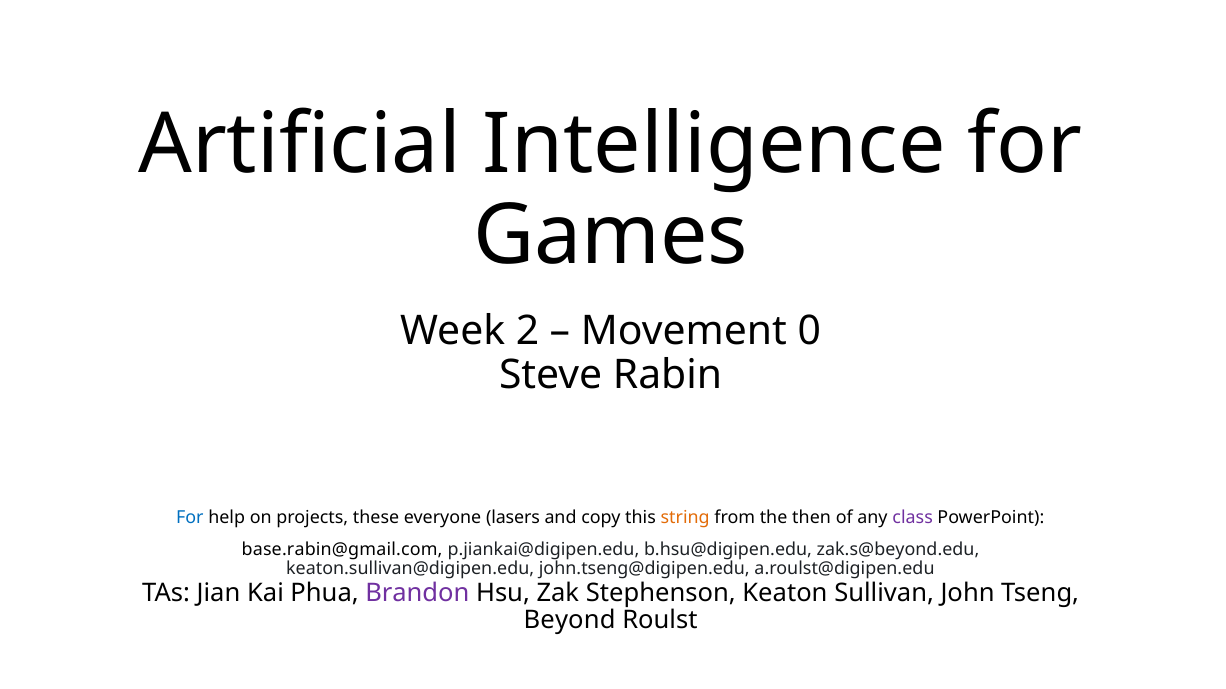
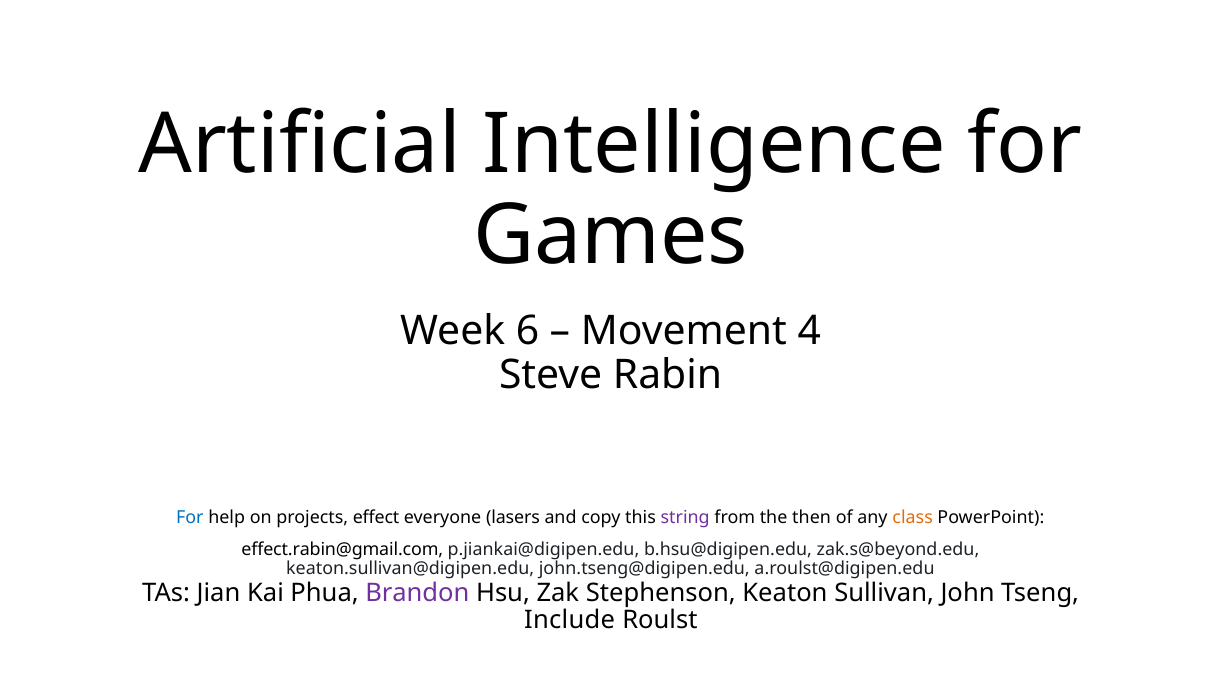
2: 2 -> 6 (527, 331)
0: 0 -> 4 (809, 331)
these: these -> effect (376, 518)
string colour: orange -> purple (685, 518)
class colour: purple -> orange (913, 518)
base.rabin@gmail.com: base.rabin@gmail.com -> effect.rabin@gmail.com (342, 550)
Beyond: Beyond -> Include (570, 621)
